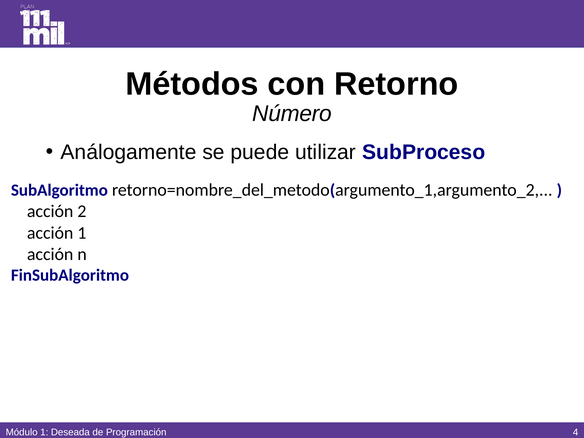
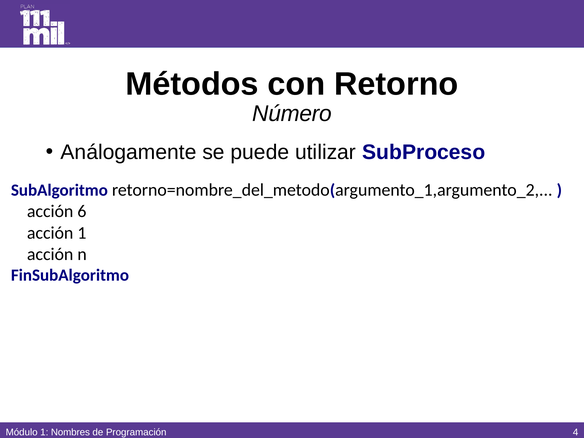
2: 2 -> 6 (82, 211)
Deseada: Deseada -> Nombres (70, 432)
